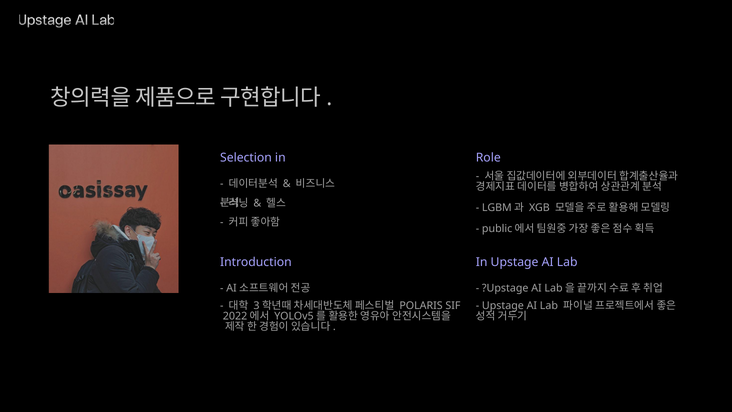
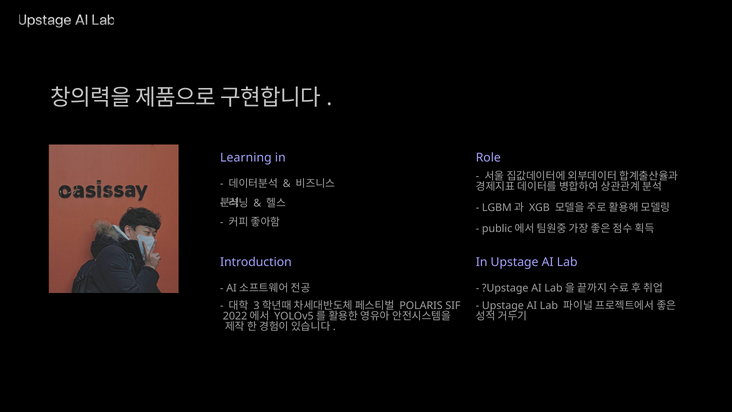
Selection: Selection -> Learning (246, 157)
